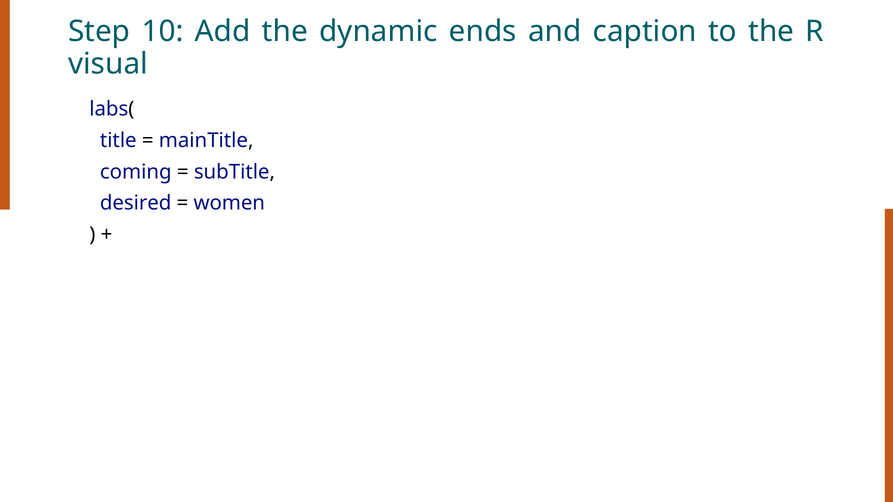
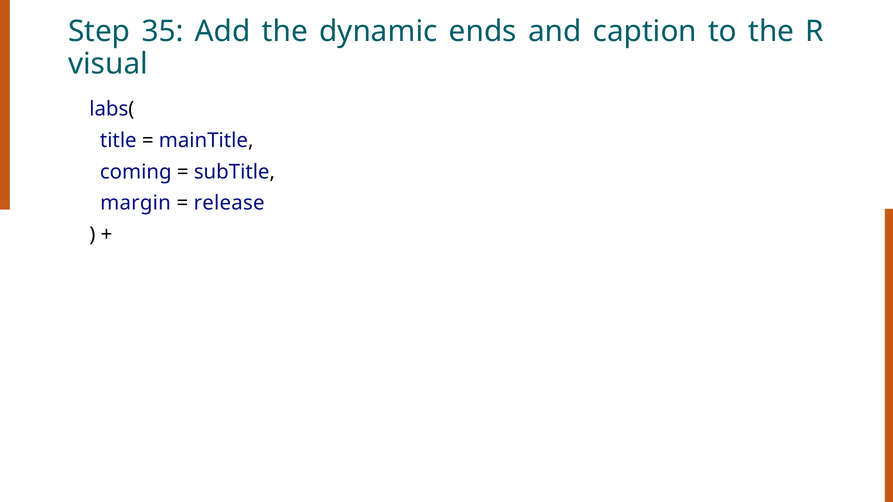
10: 10 -> 35 (163, 32)
desired: desired -> margin (136, 203)
women: women -> release (229, 203)
